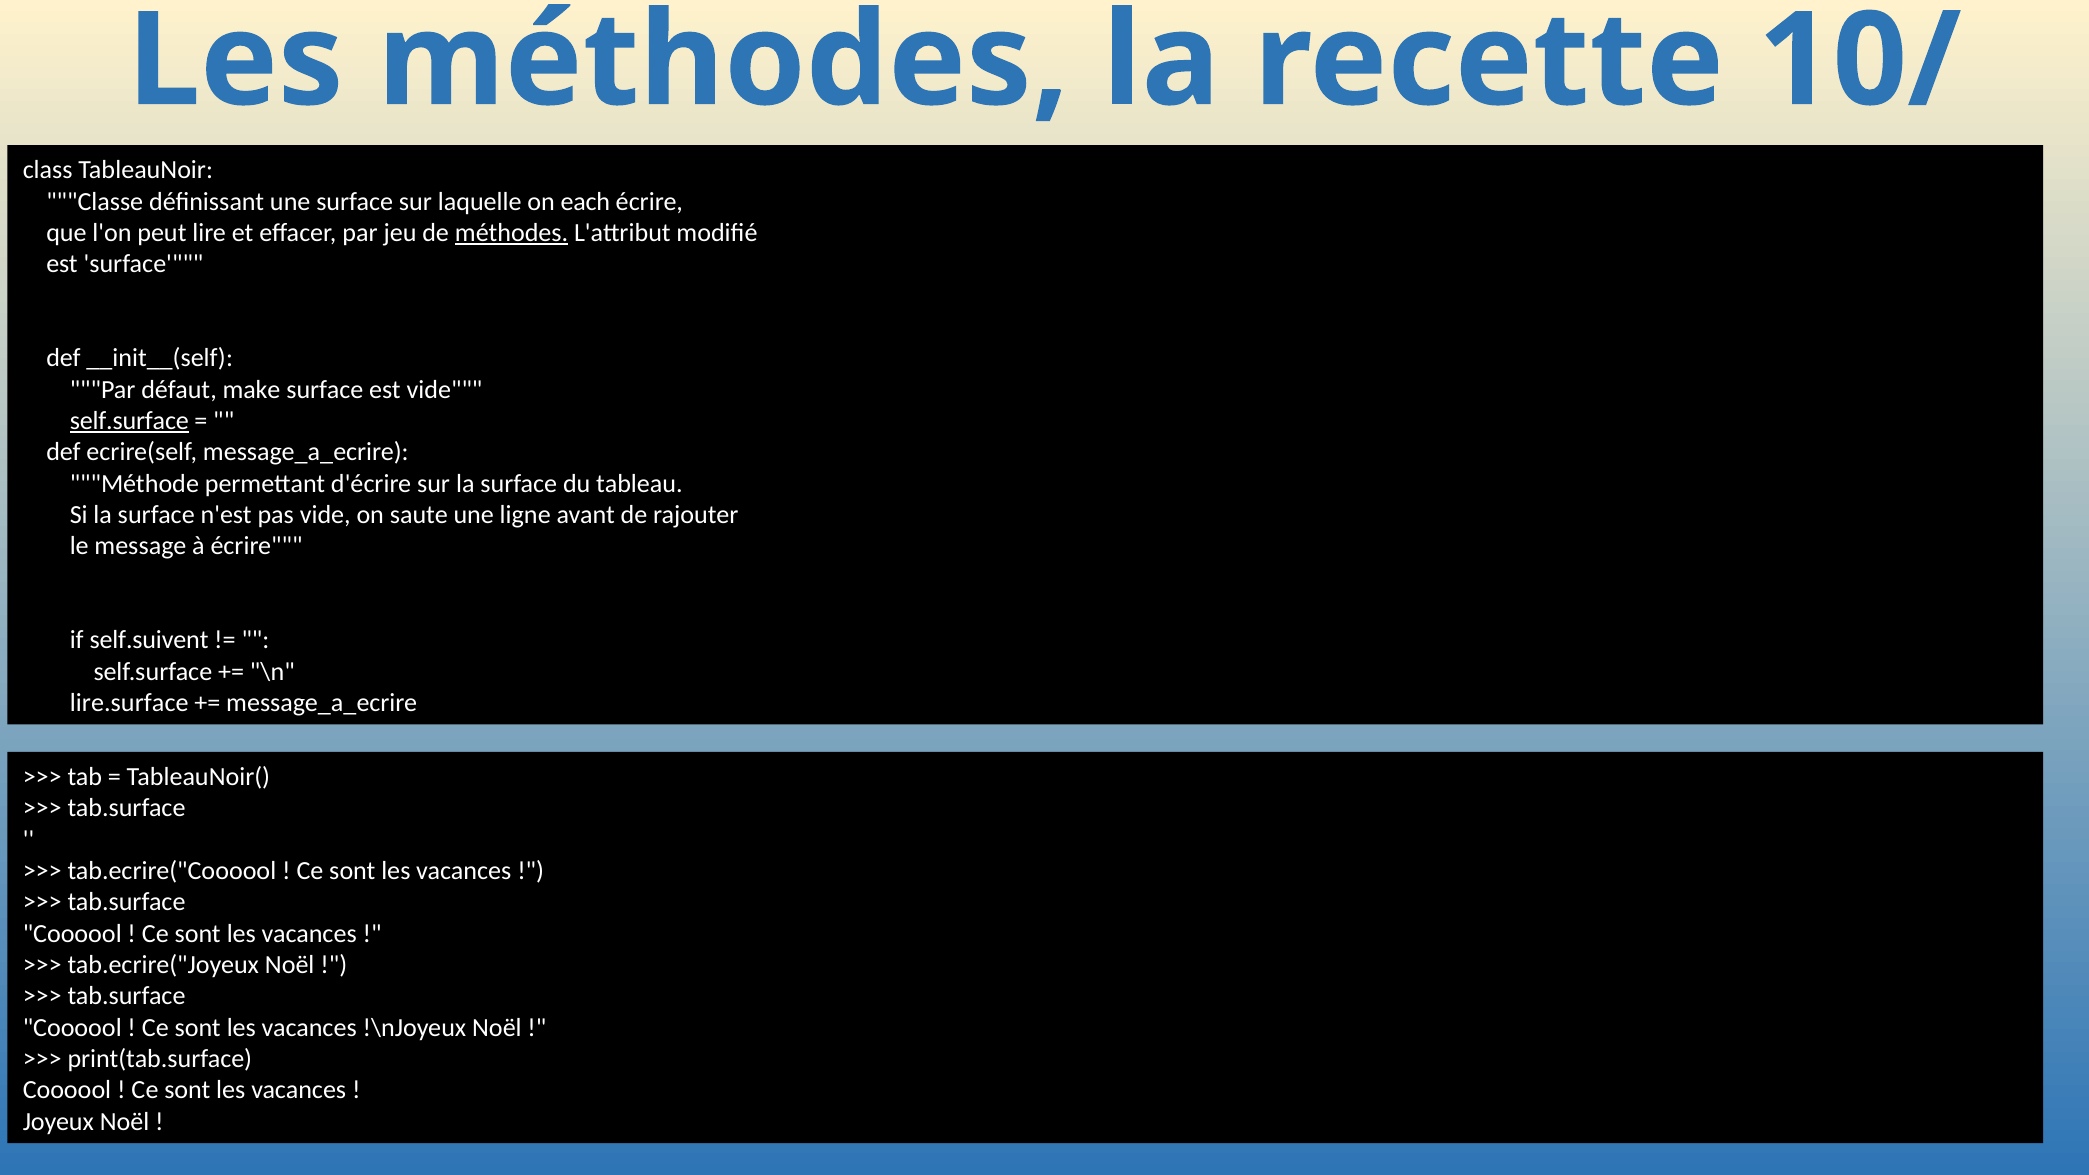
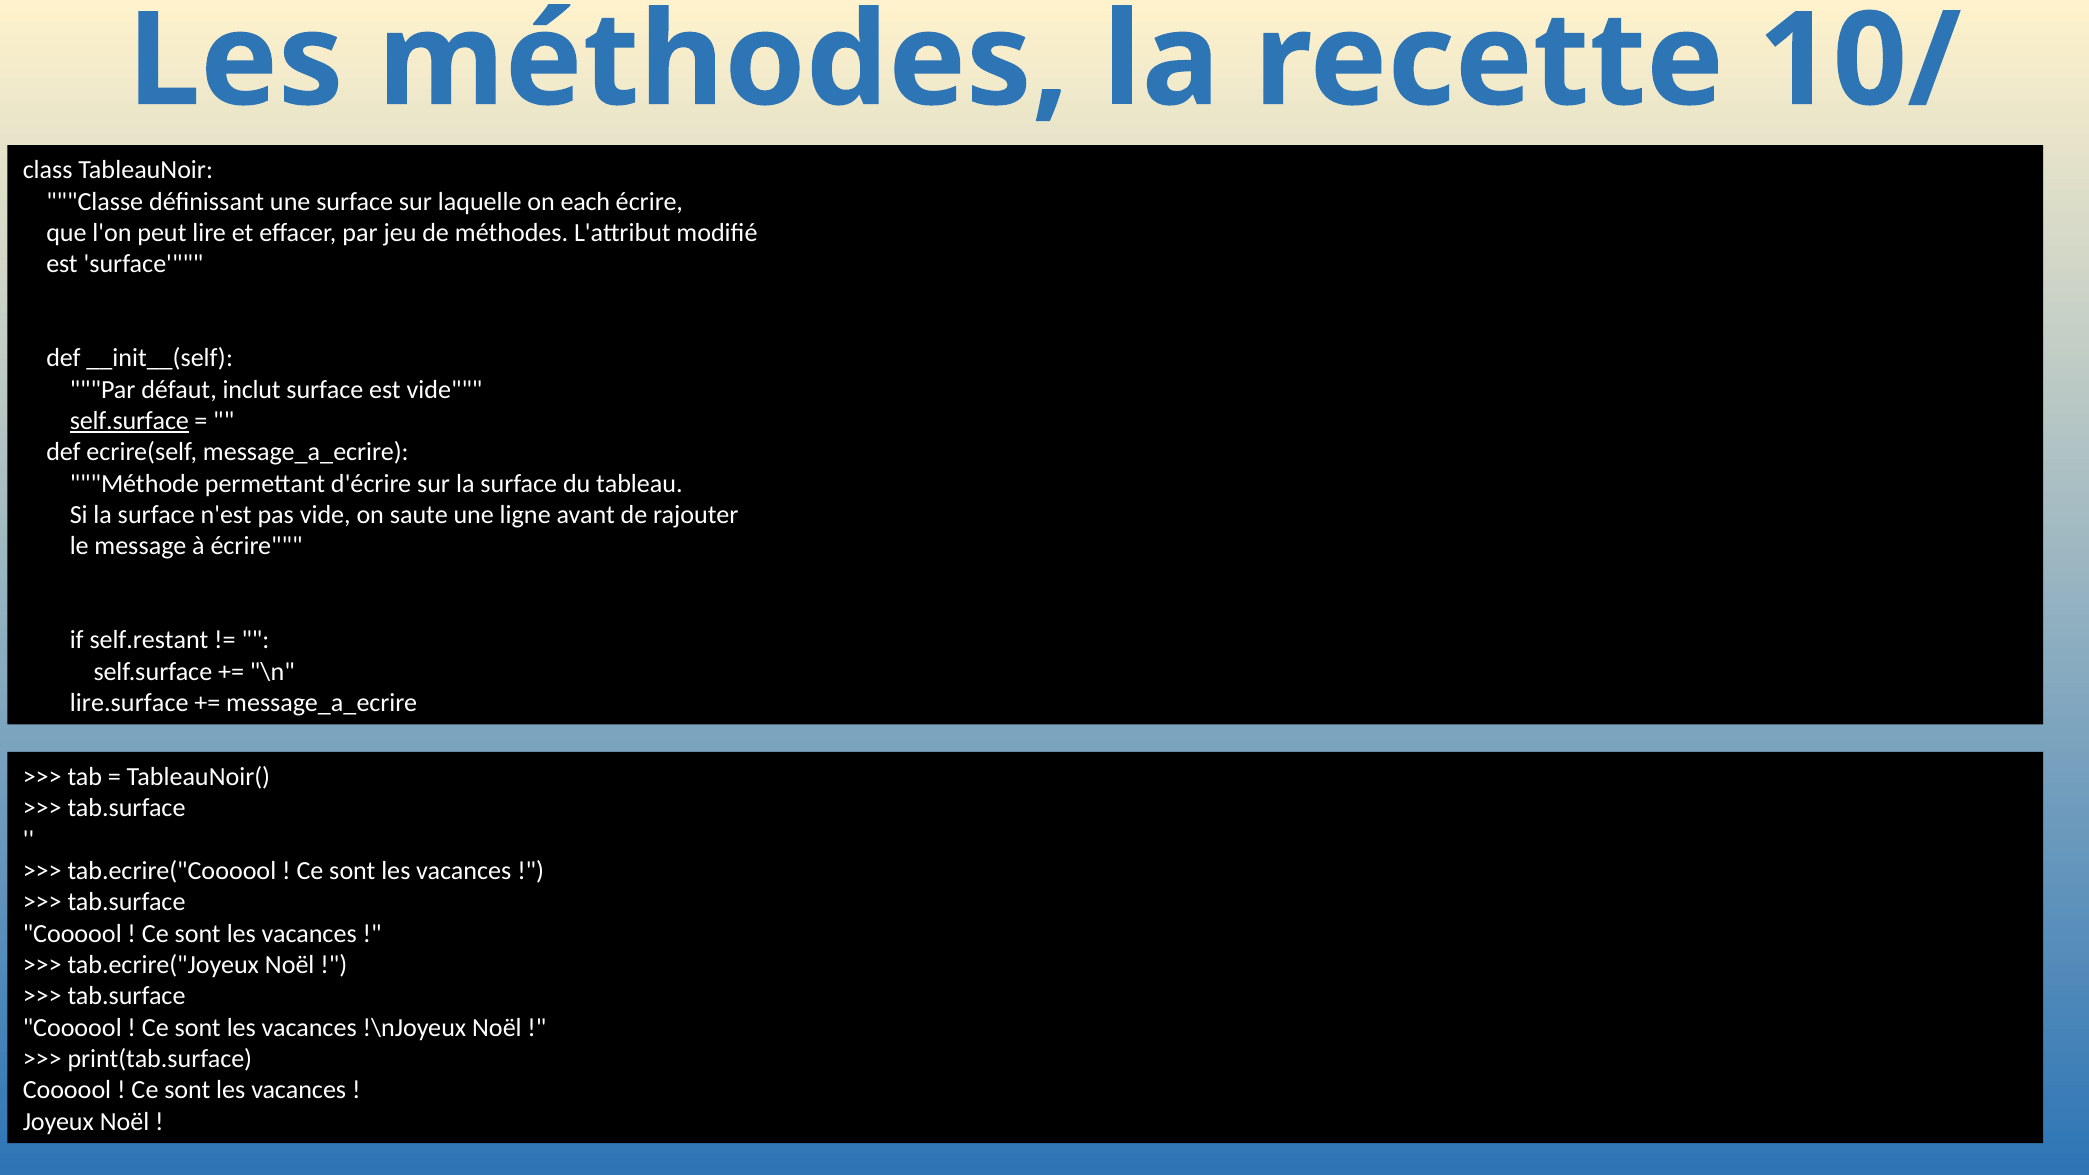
méthodes underline: present -> none (512, 233)
make: make -> inclut (252, 390)
self.suivent: self.suivent -> self.restant (149, 640)
